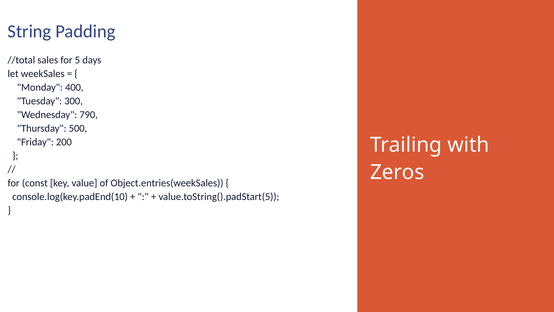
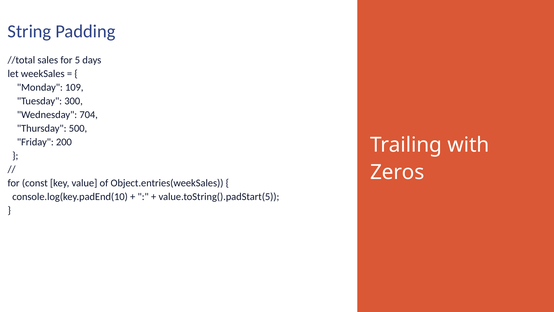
400: 400 -> 109 (74, 87)
790: 790 -> 704 (89, 115)
